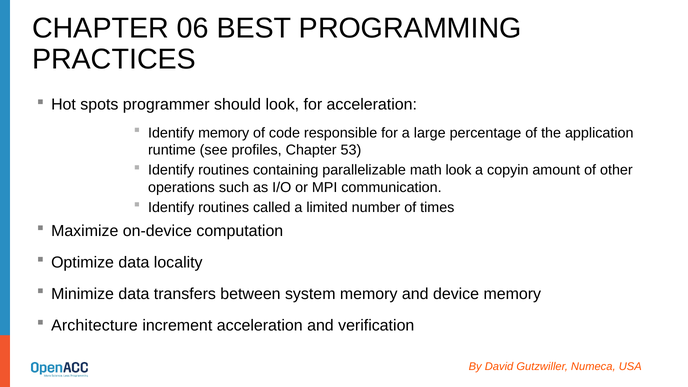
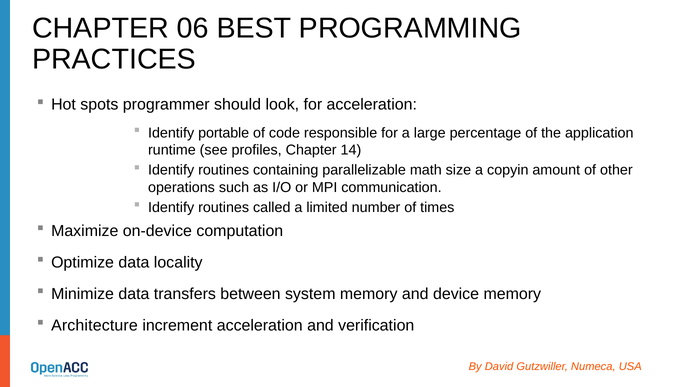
Identify memory: memory -> portable (224, 133)
53: 53 -> 14 (351, 150)
math look: look -> size (458, 170)
